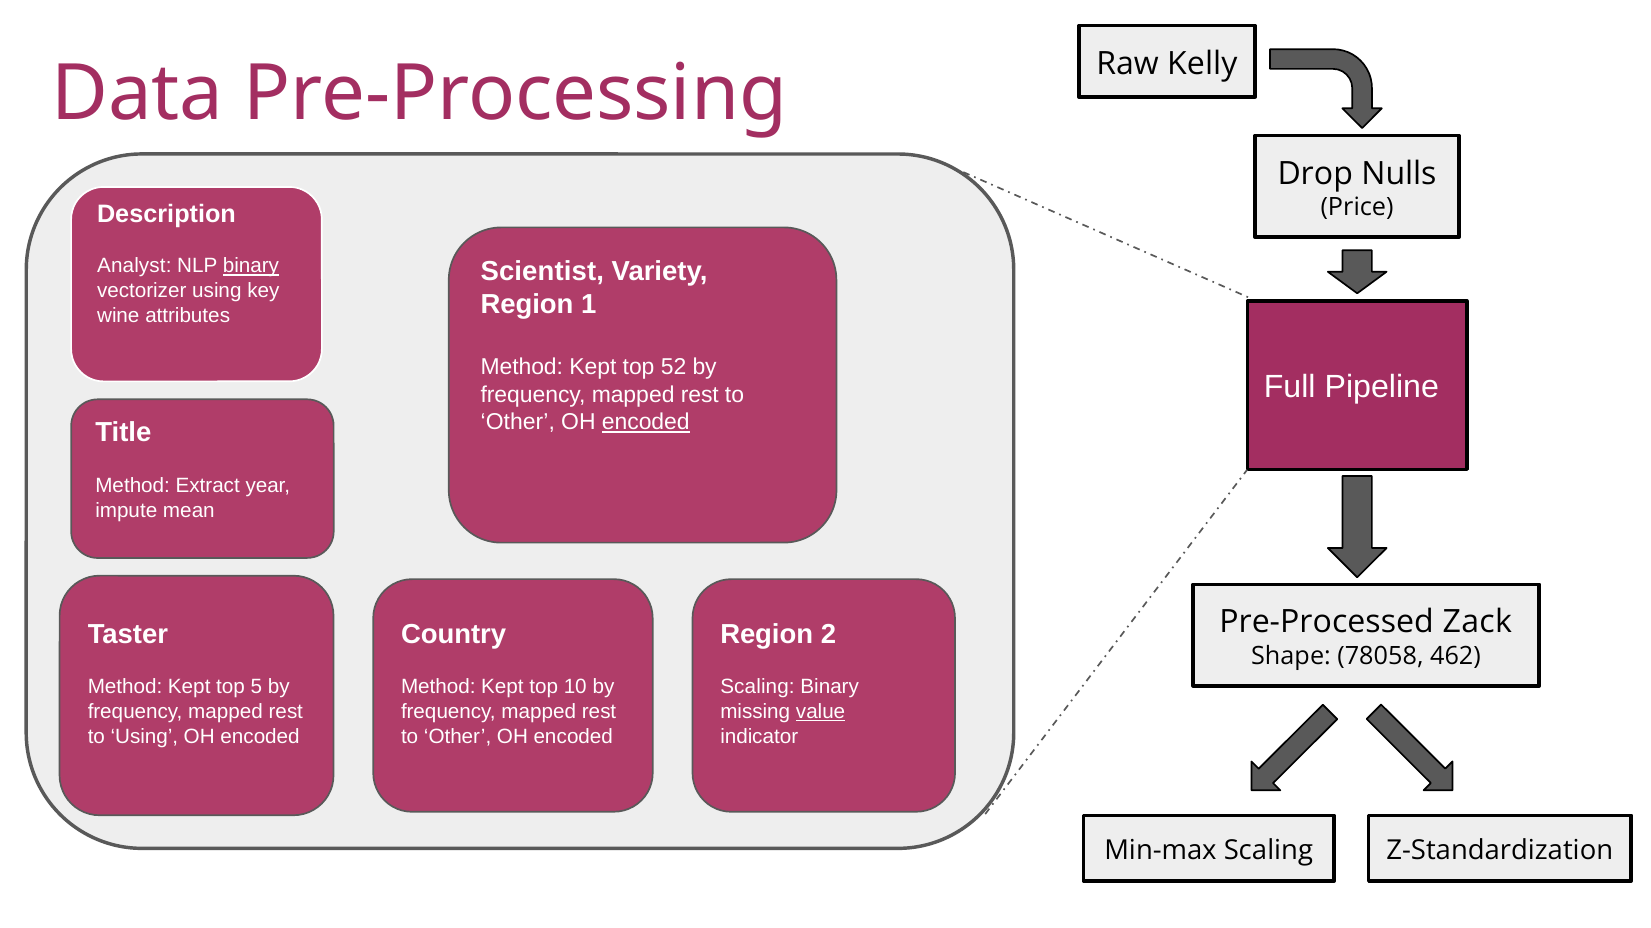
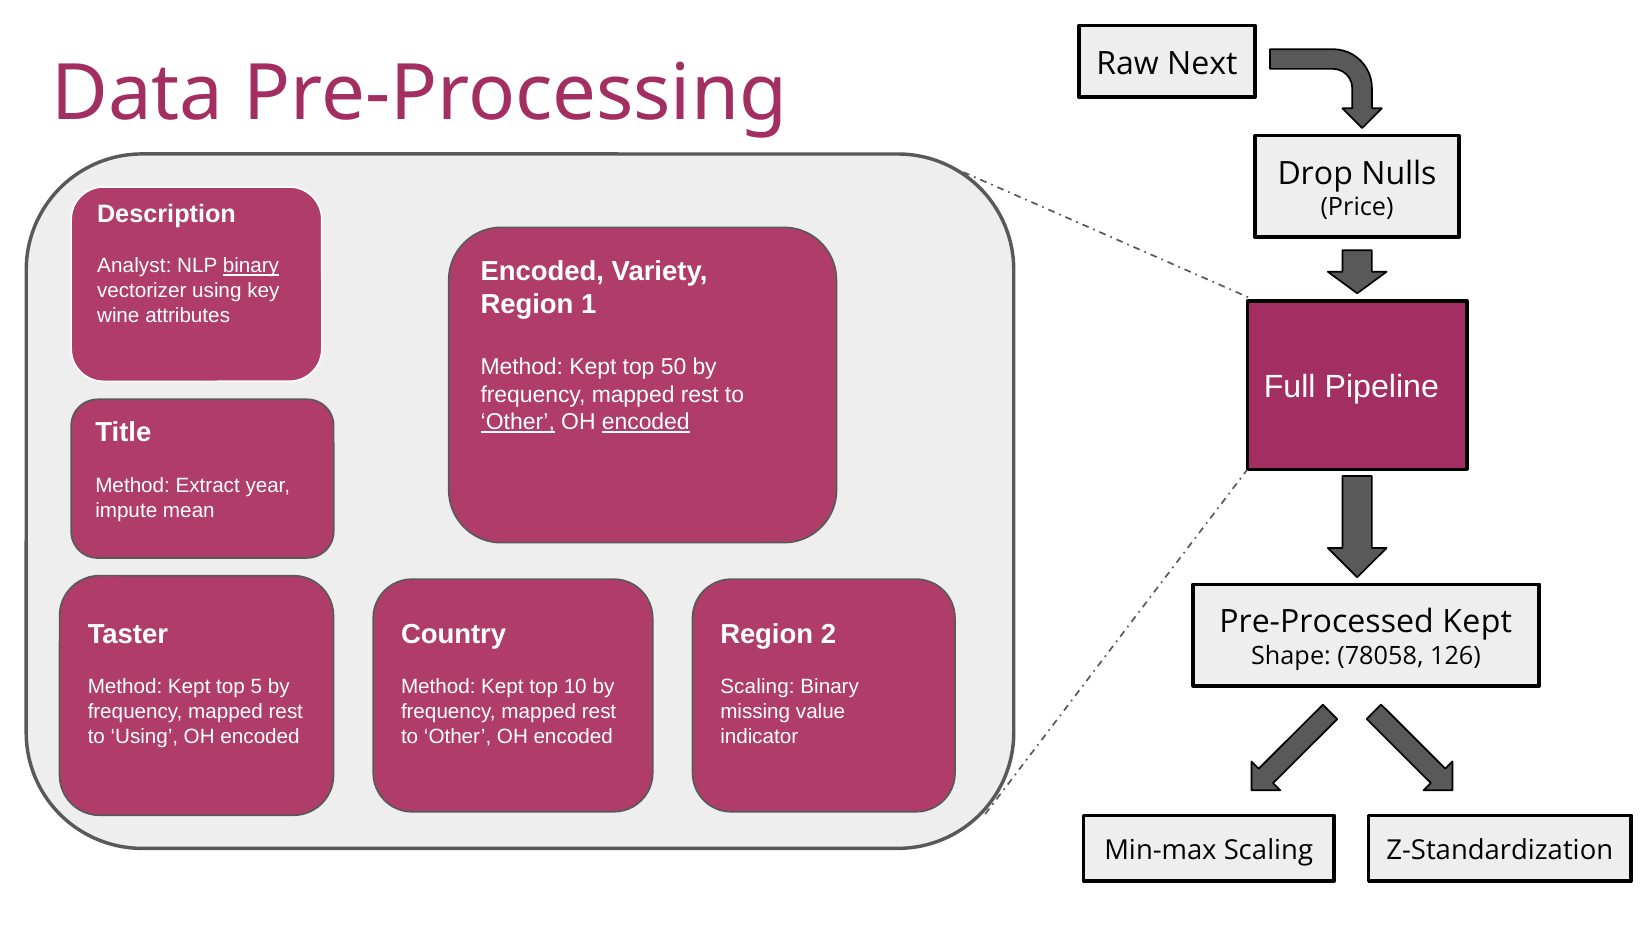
Kelly: Kelly -> Next (1202, 64)
Scientist: Scientist -> Encoded (542, 271)
52: 52 -> 50 (674, 367)
Other underline: none -> present (518, 423)
Pre-Processed Zack: Zack -> Kept (1477, 623)
462: 462 -> 126 (1455, 657)
value underline: present -> none (821, 713)
